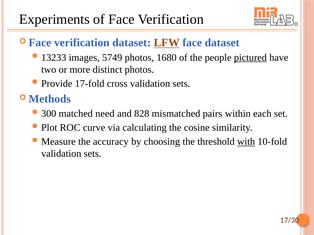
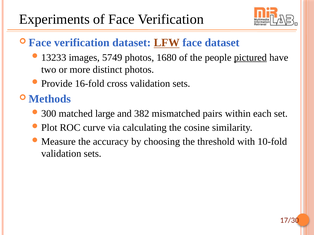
17-fold: 17-fold -> 16-fold (90, 84)
need: need -> large (105, 114)
828: 828 -> 382 (142, 114)
with underline: present -> none (246, 142)
